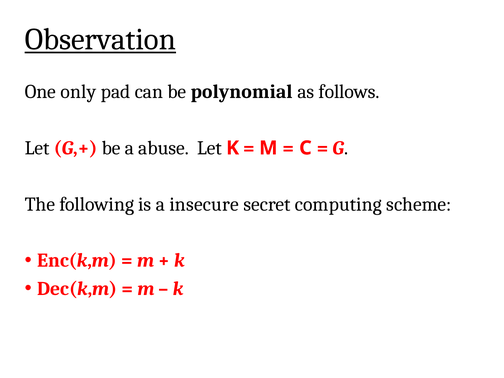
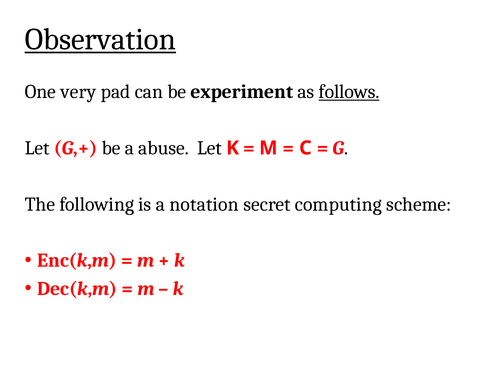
only: only -> very (78, 92)
polynomial: polynomial -> experiment (242, 92)
follows underline: none -> present (349, 92)
insecure: insecure -> notation (204, 204)
